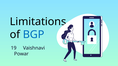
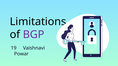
BGP colour: blue -> purple (34, 35)
